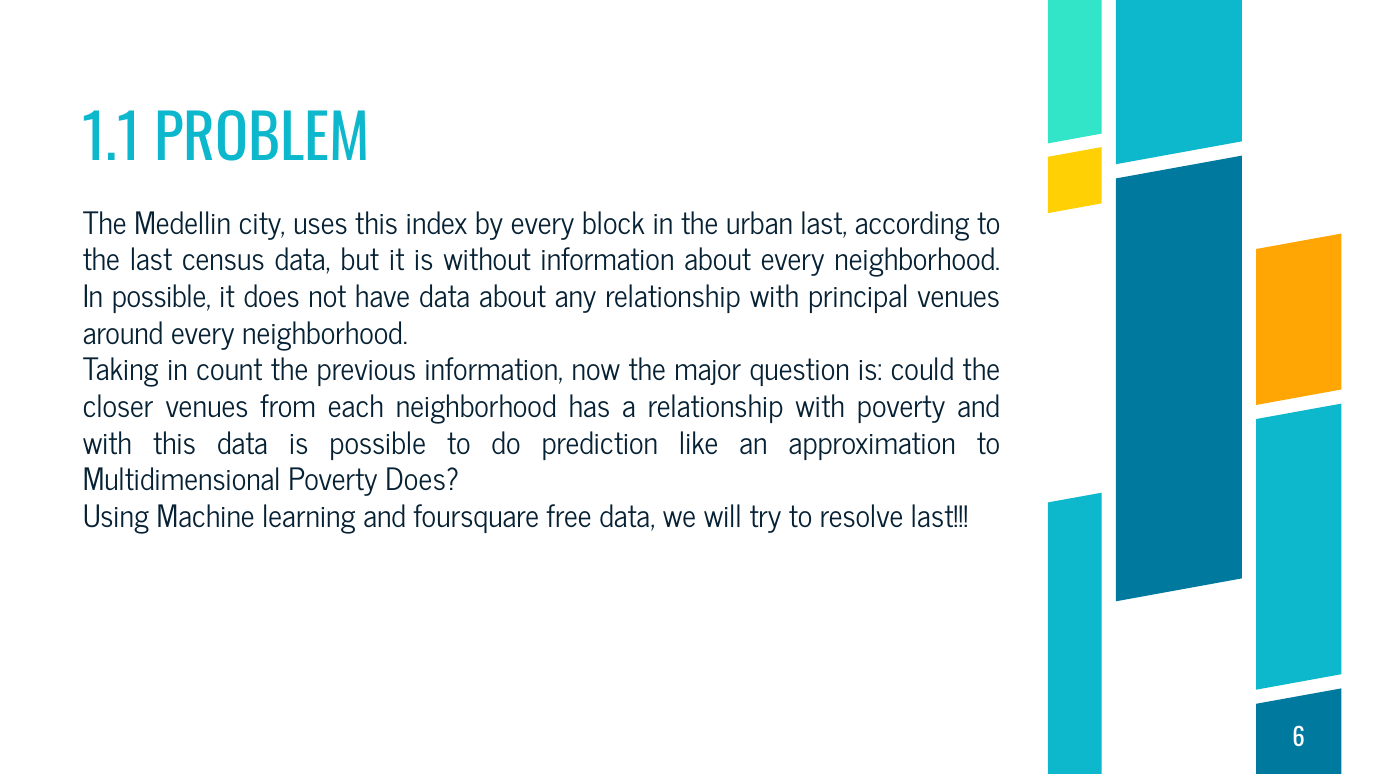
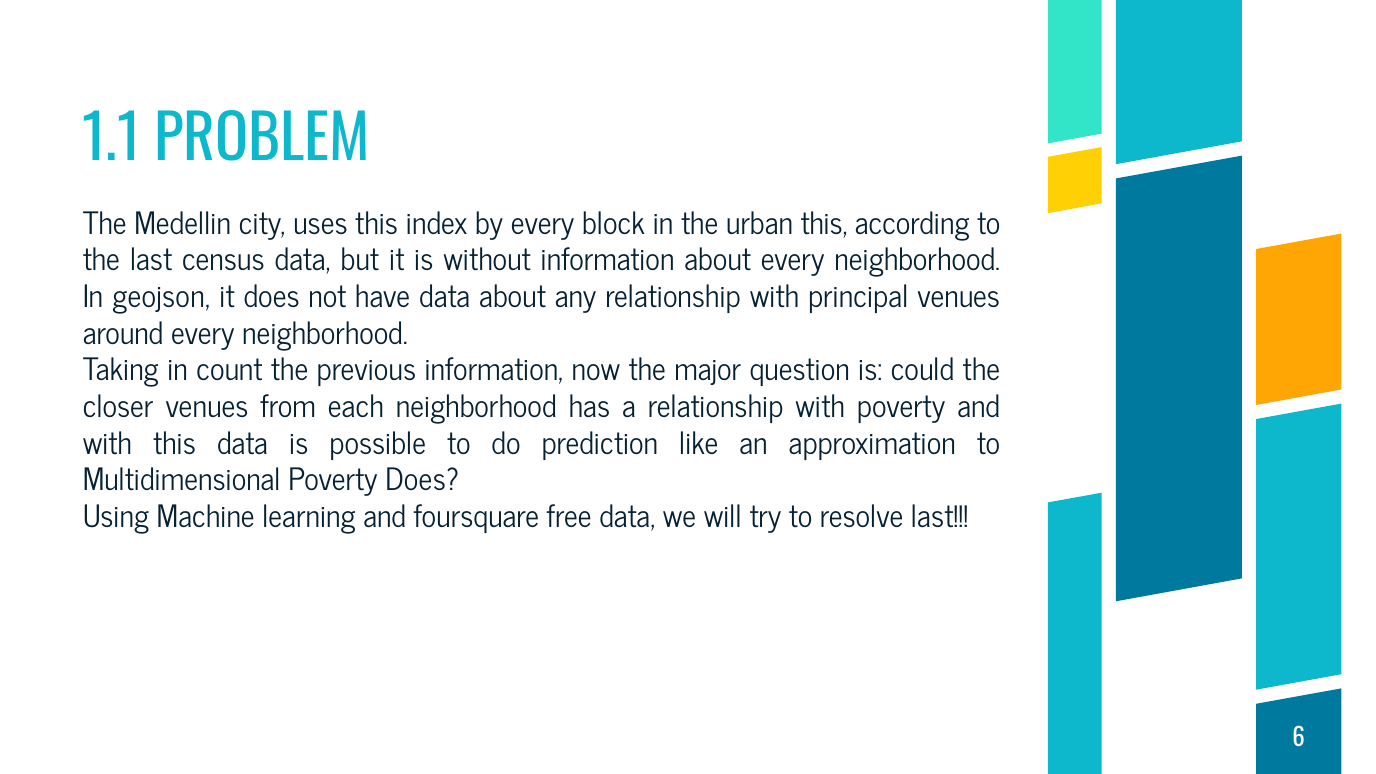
urban last: last -> this (824, 224)
In possible: possible -> geojson (161, 298)
